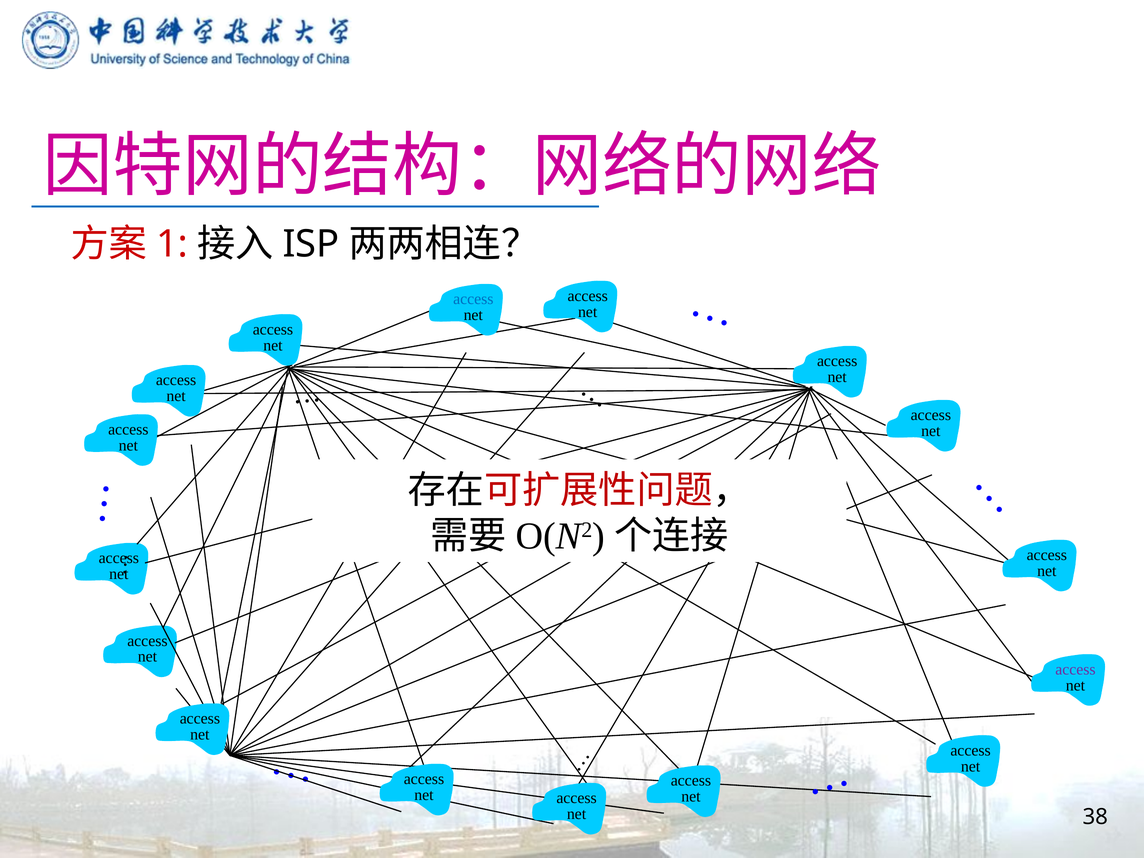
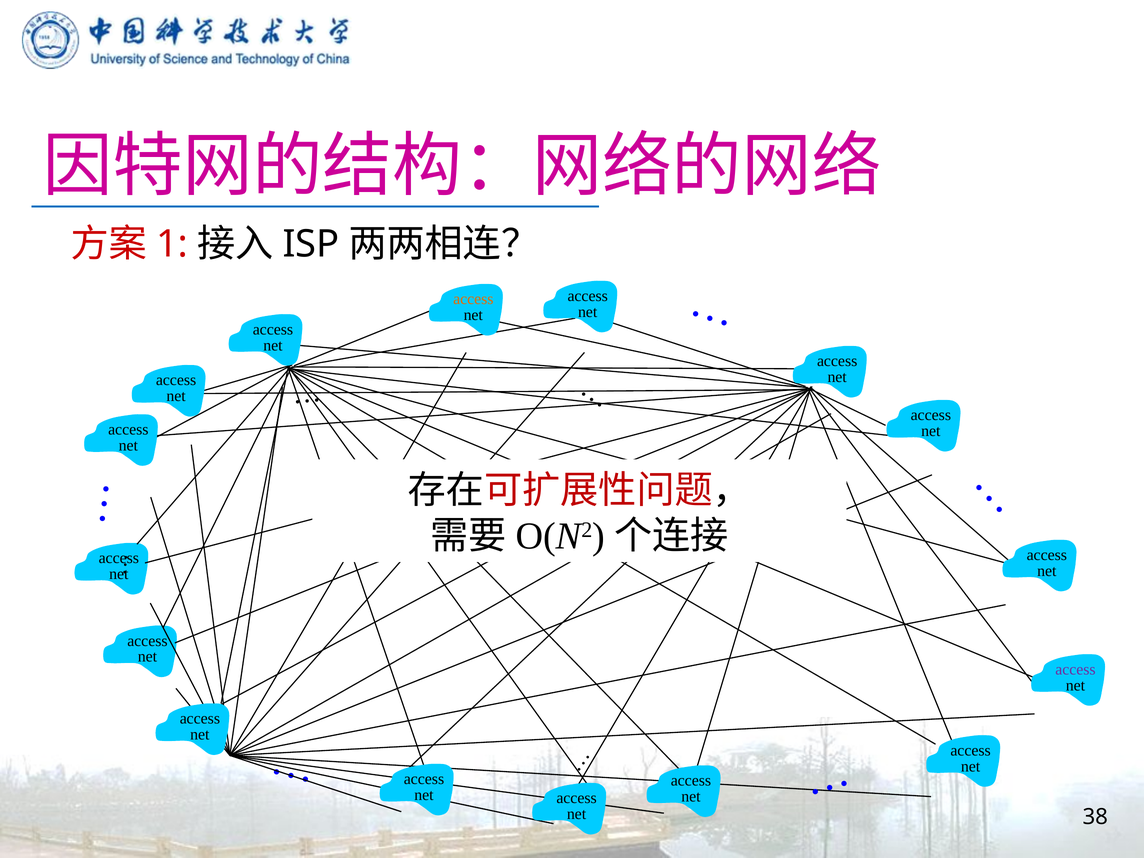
access colour: blue -> orange (473, 299)
